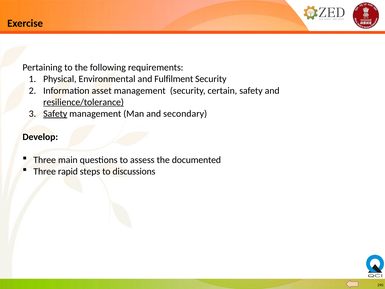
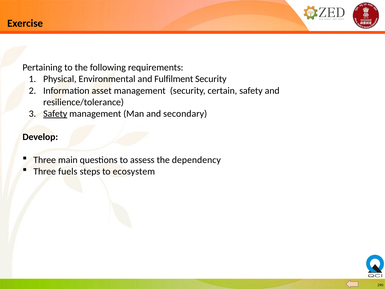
resilience/tolerance underline: present -> none (84, 102)
documented: documented -> dependency (196, 160)
rapid: rapid -> fuels (68, 171)
discussions: discussions -> ecosystem (134, 171)
